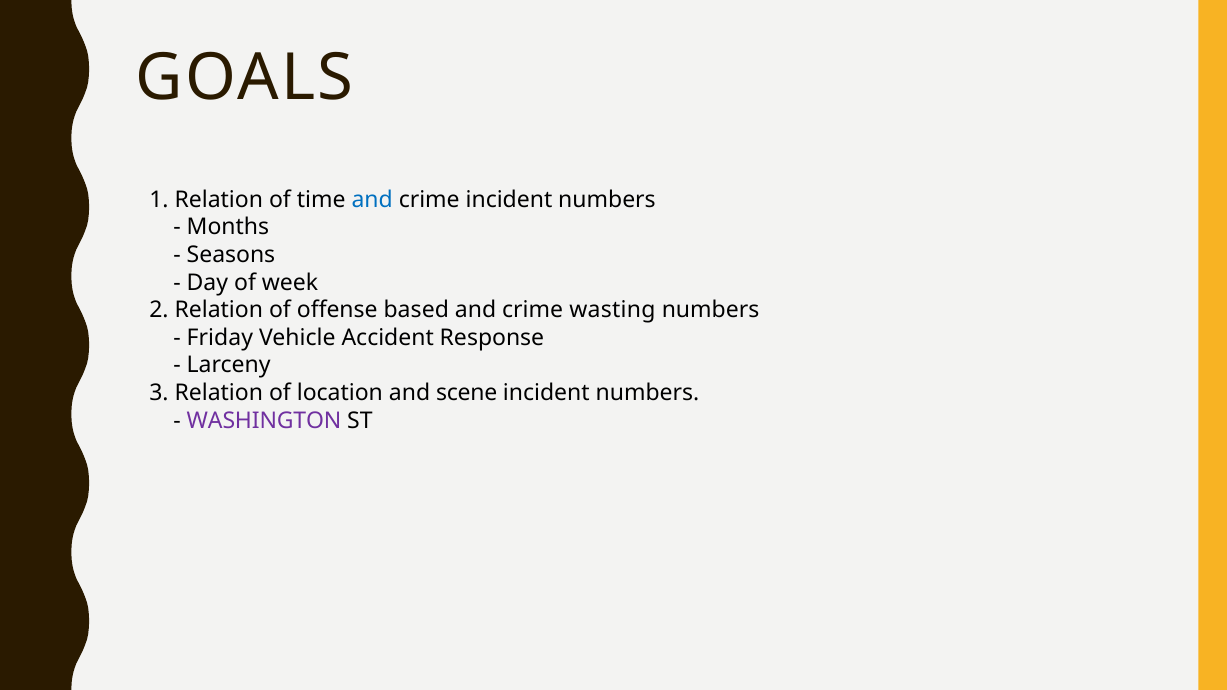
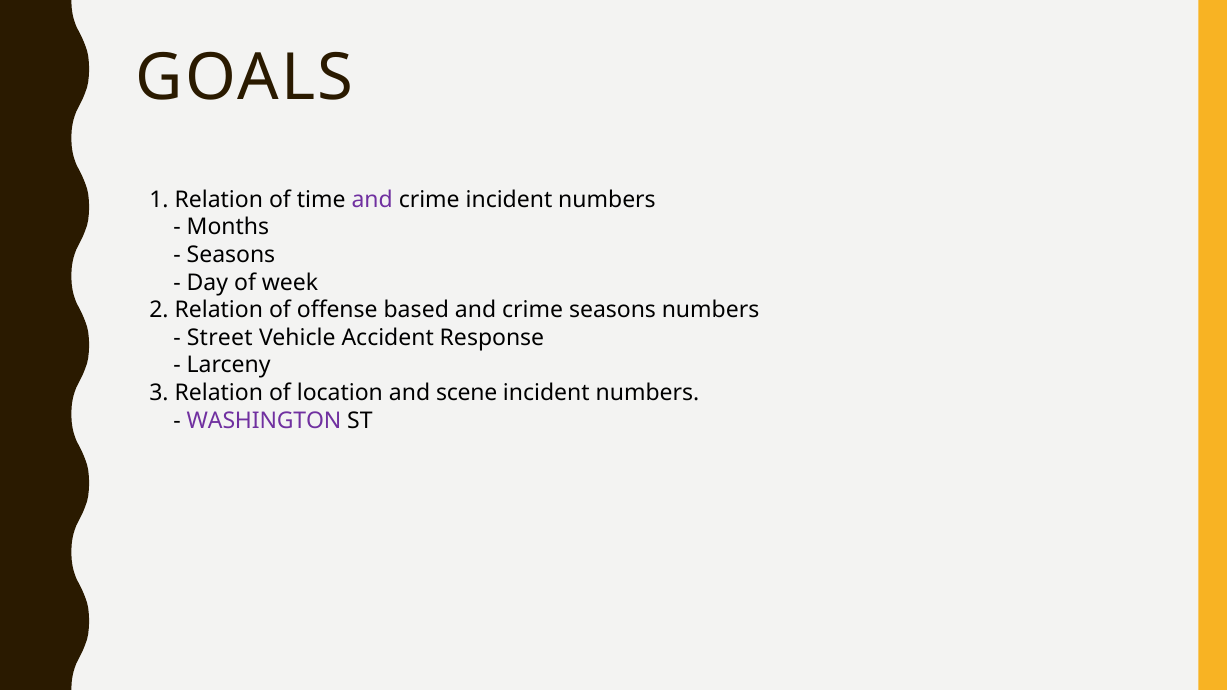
and colour: blue -> purple (372, 200)
crime wasting: wasting -> seasons (613, 310)
Friday: Friday -> Street (220, 338)
